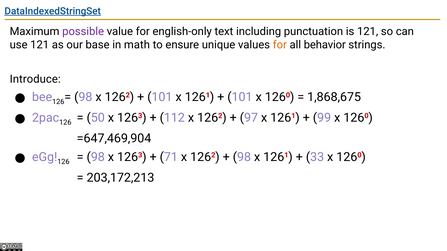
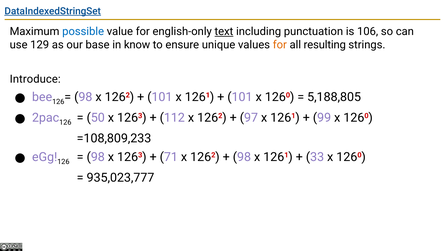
possible colour: purple -> blue (83, 32)
text underline: none -> present (224, 32)
is 121: 121 -> 106 (368, 32)
use 121: 121 -> 129 (40, 45)
math: math -> know (137, 45)
behavior: behavior -> resulting (325, 45)
1,868,675: 1,868,675 -> 5,188,805 (334, 97)
=647,469,904: =647,469,904 -> =108,809,233 (114, 139)
203,172,213: 203,172,213 -> 935,023,777 (121, 178)
